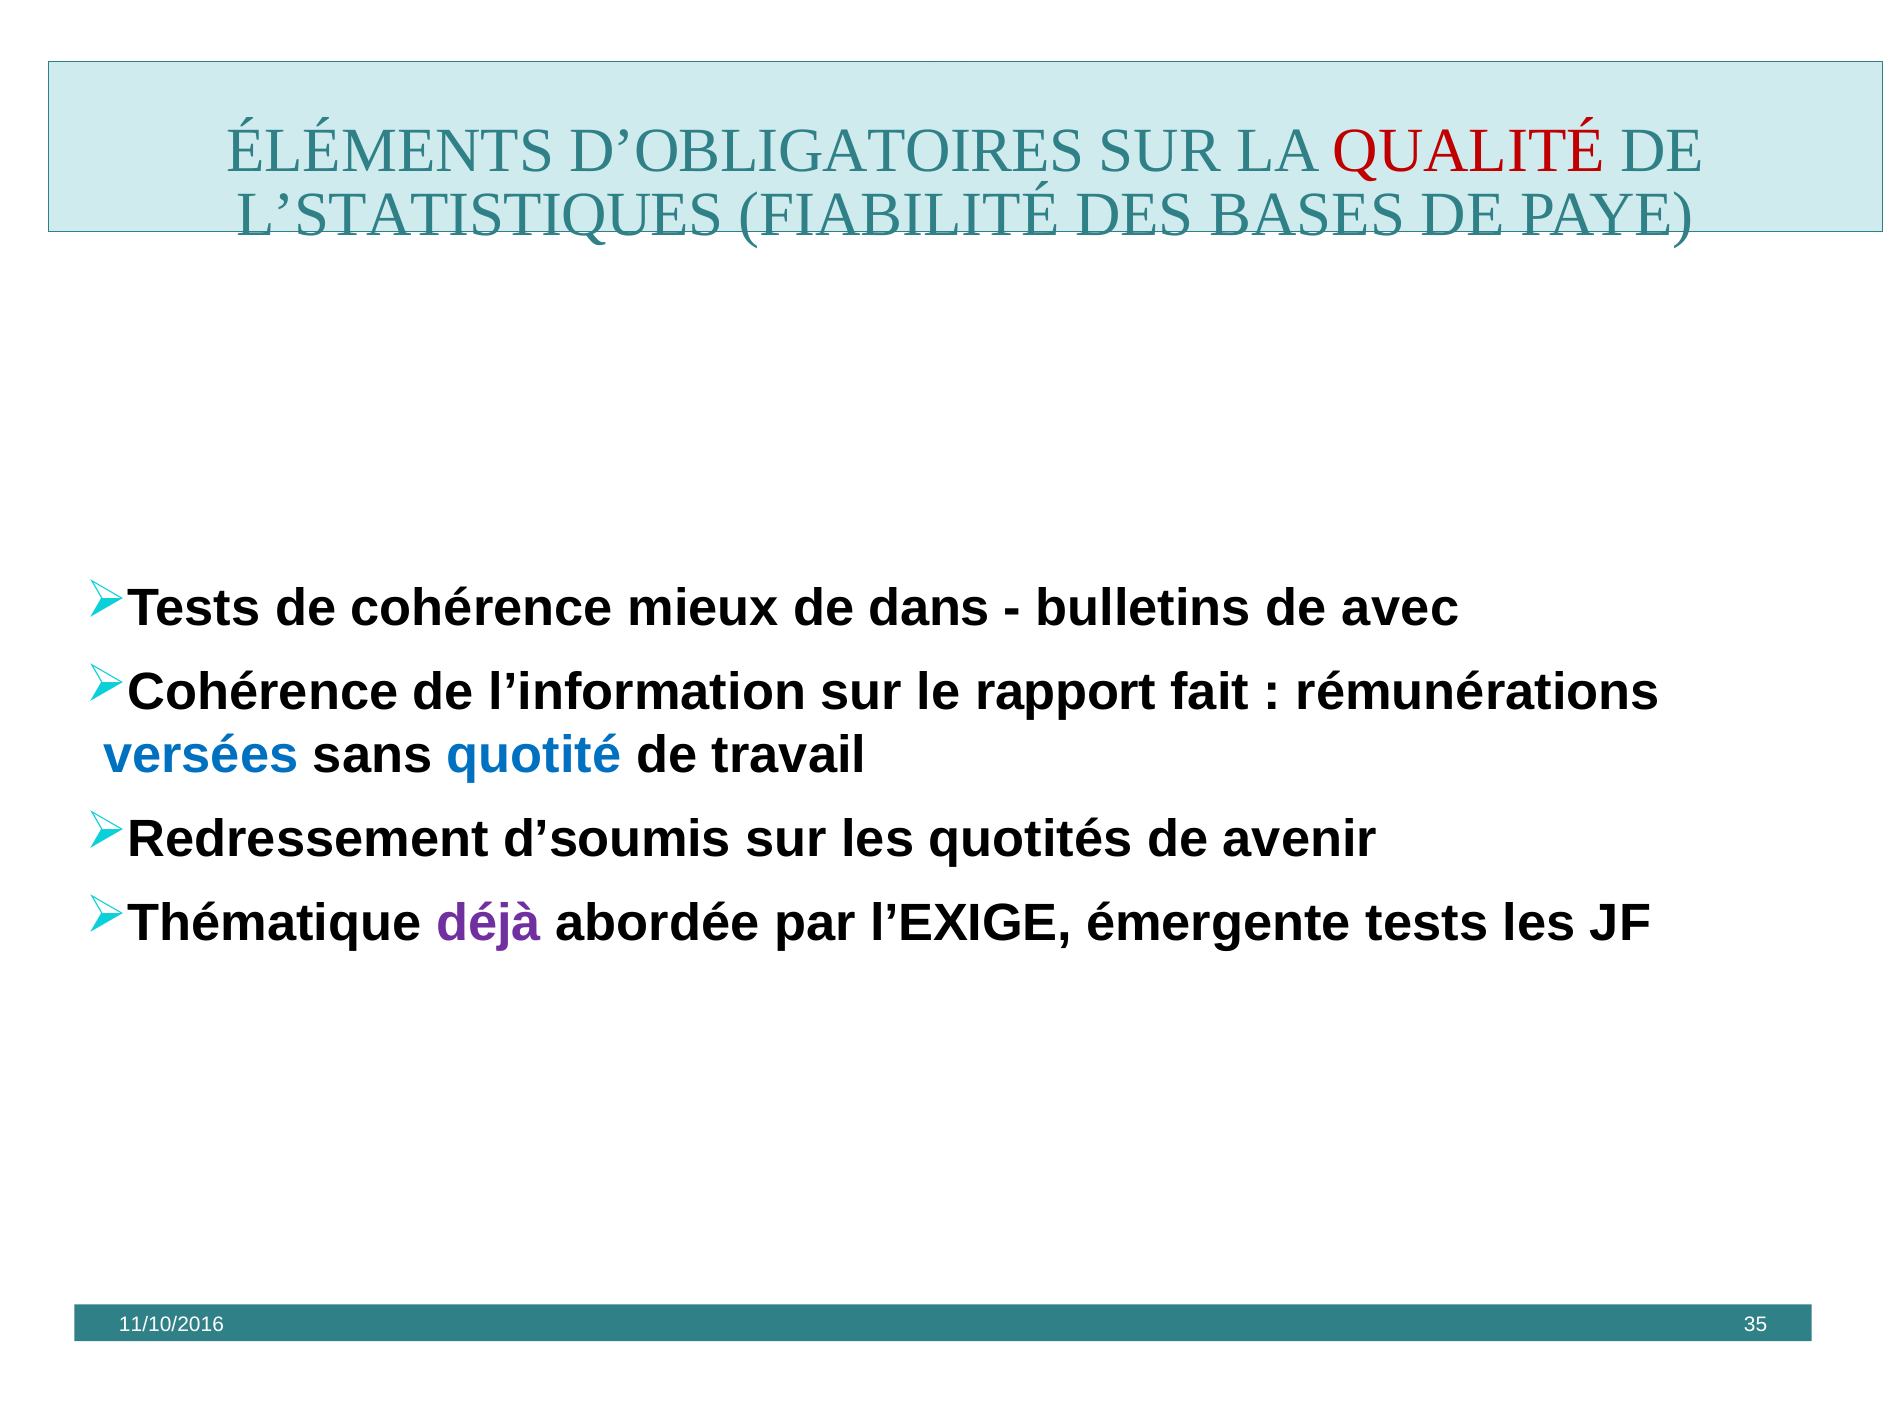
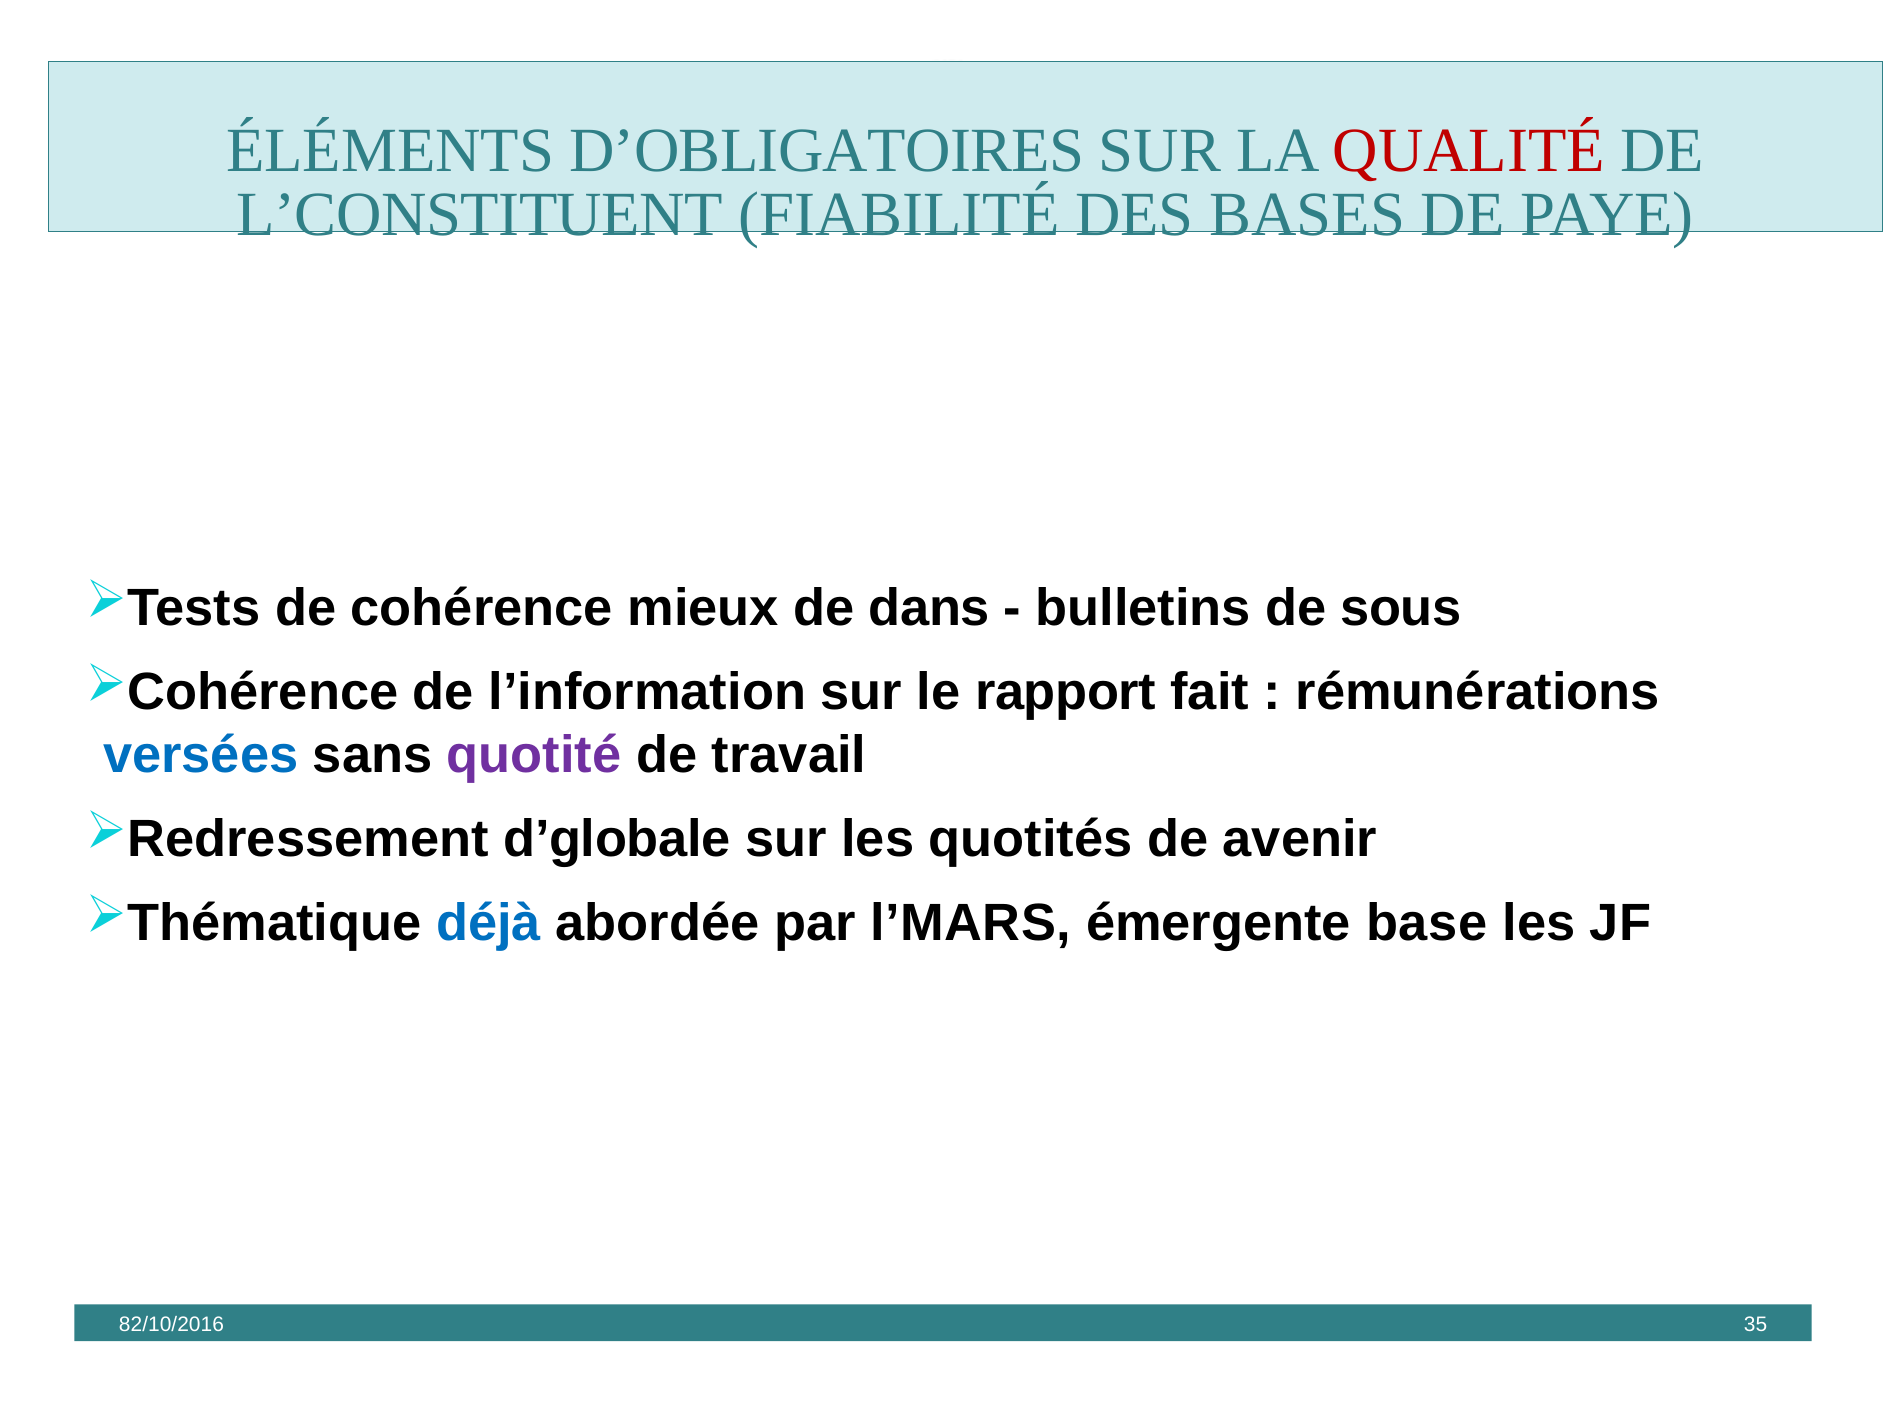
L’STATISTIQUES: L’STATISTIQUES -> L’CONSTITUENT (480, 215)
avec: avec -> sous (1401, 608)
quotité colour: blue -> purple (534, 755)
d’soumis: d’soumis -> d’globale (617, 839)
déjà colour: purple -> blue (489, 923)
l’EXIGE: l’EXIGE -> l’MARS (971, 923)
tests: tests -> base (1427, 923)
11/10/2016: 11/10/2016 -> 82/10/2016 (171, 1324)
